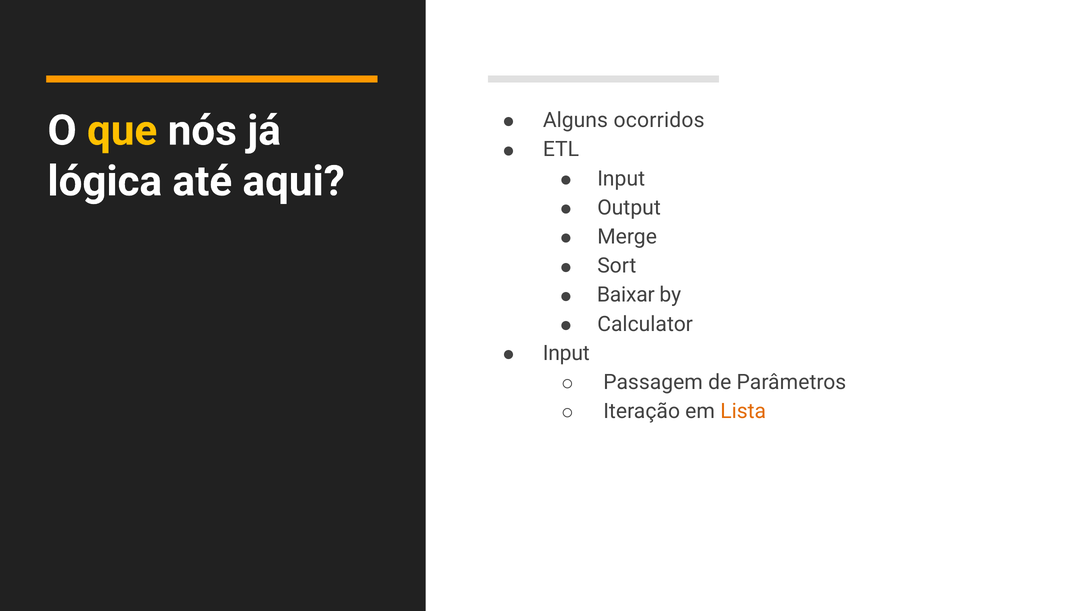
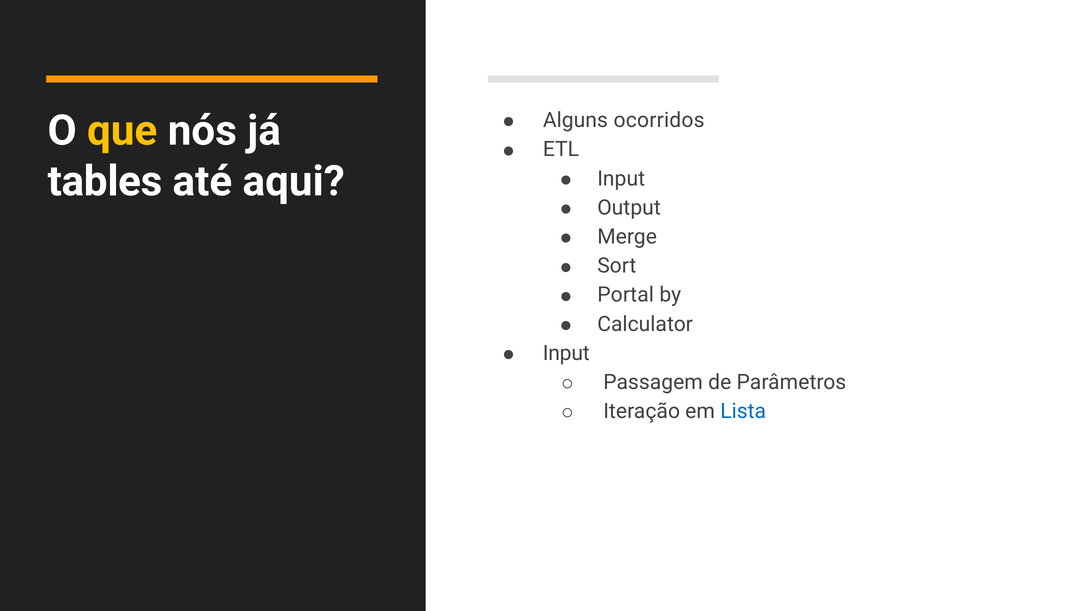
lógica: lógica -> tables (105, 181)
Baixar: Baixar -> Portal (626, 295)
Lista colour: orange -> blue (743, 411)
